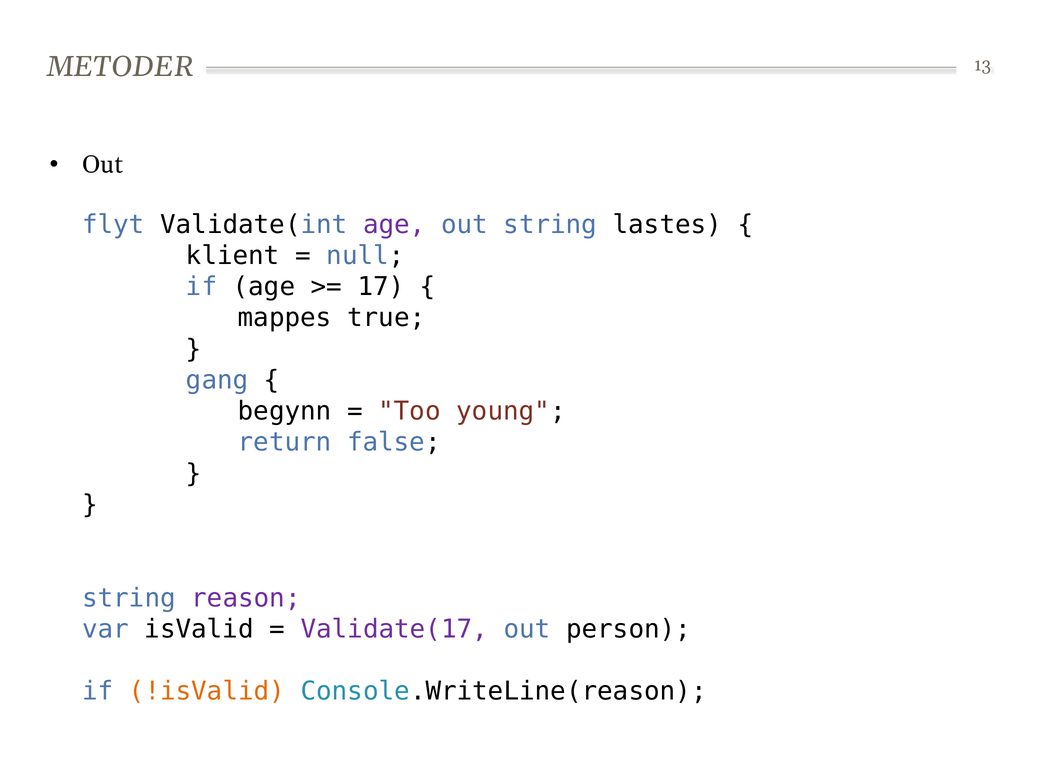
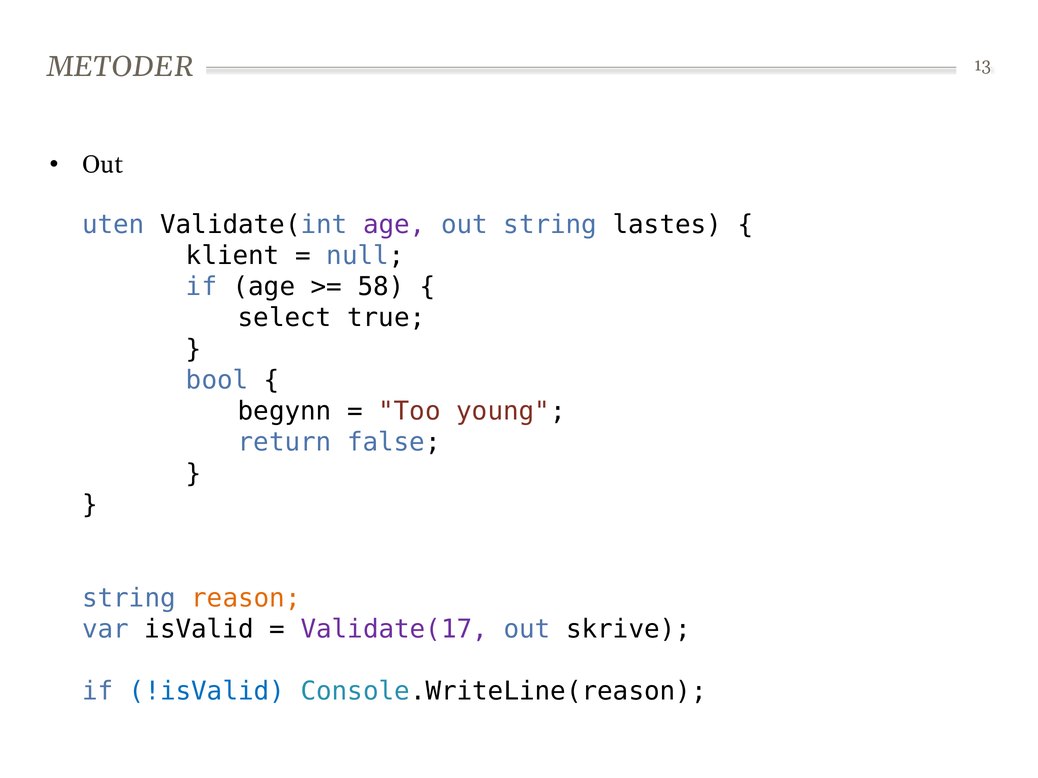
flyt: flyt -> uten (113, 225)
17: 17 -> 58 (381, 287)
mappes: mappes -> select (285, 318)
gang: gang -> bool (217, 380)
reason colour: purple -> orange (246, 598)
person: person -> skrive (629, 630)
!isValid colour: orange -> blue (207, 692)
